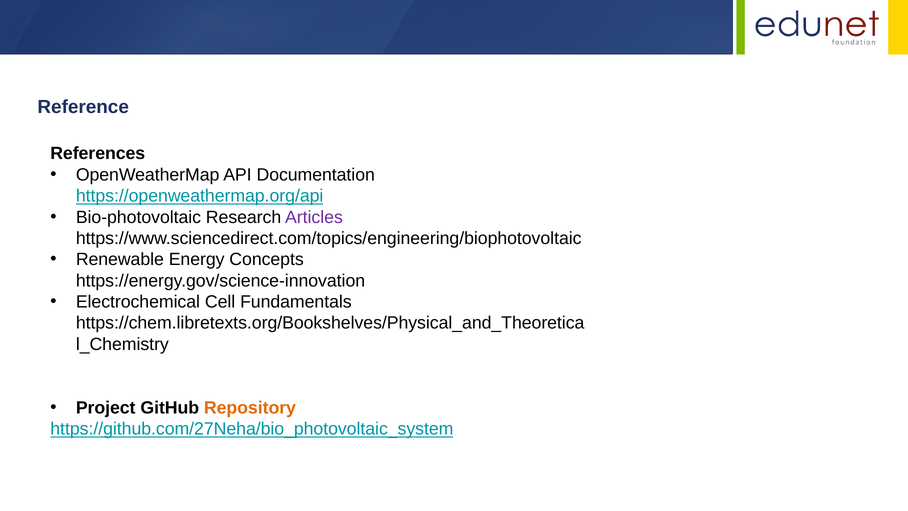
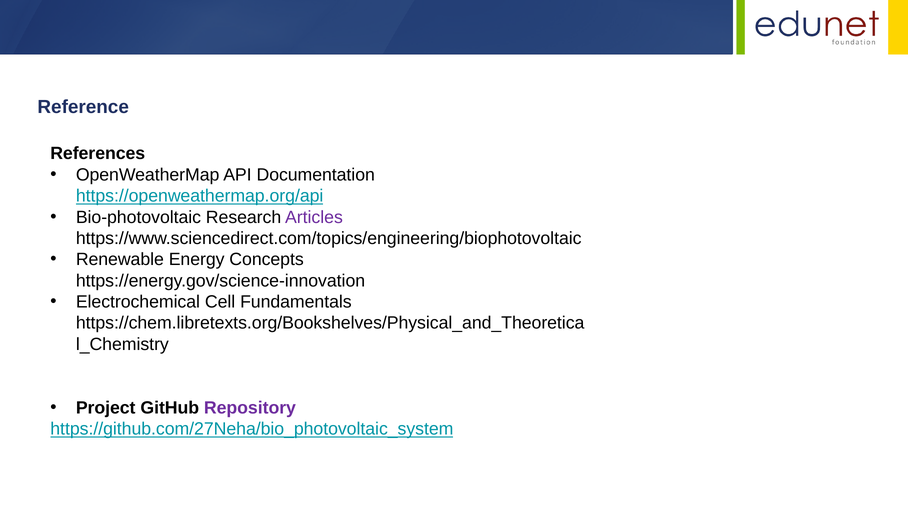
Repository colour: orange -> purple (250, 408)
